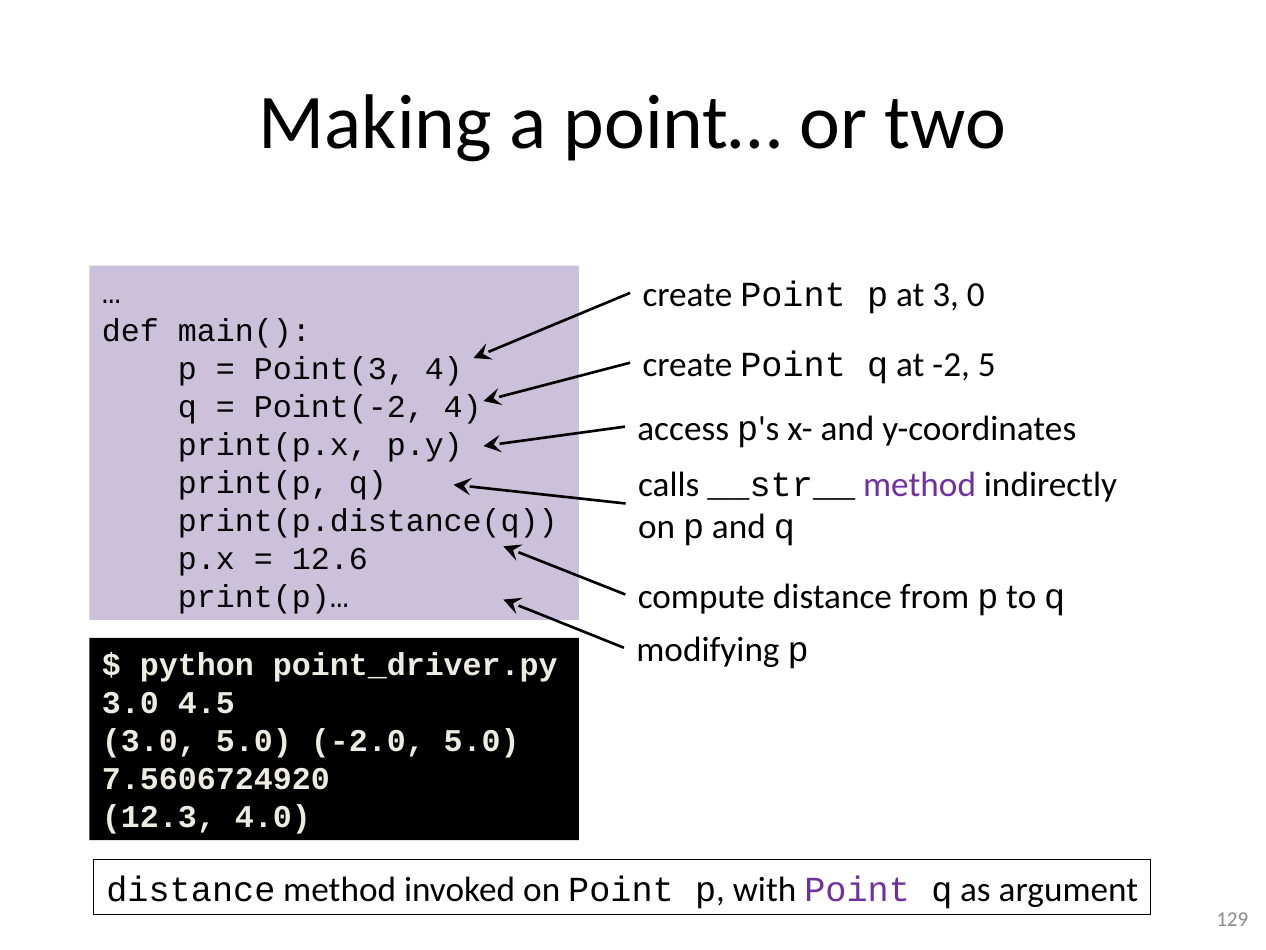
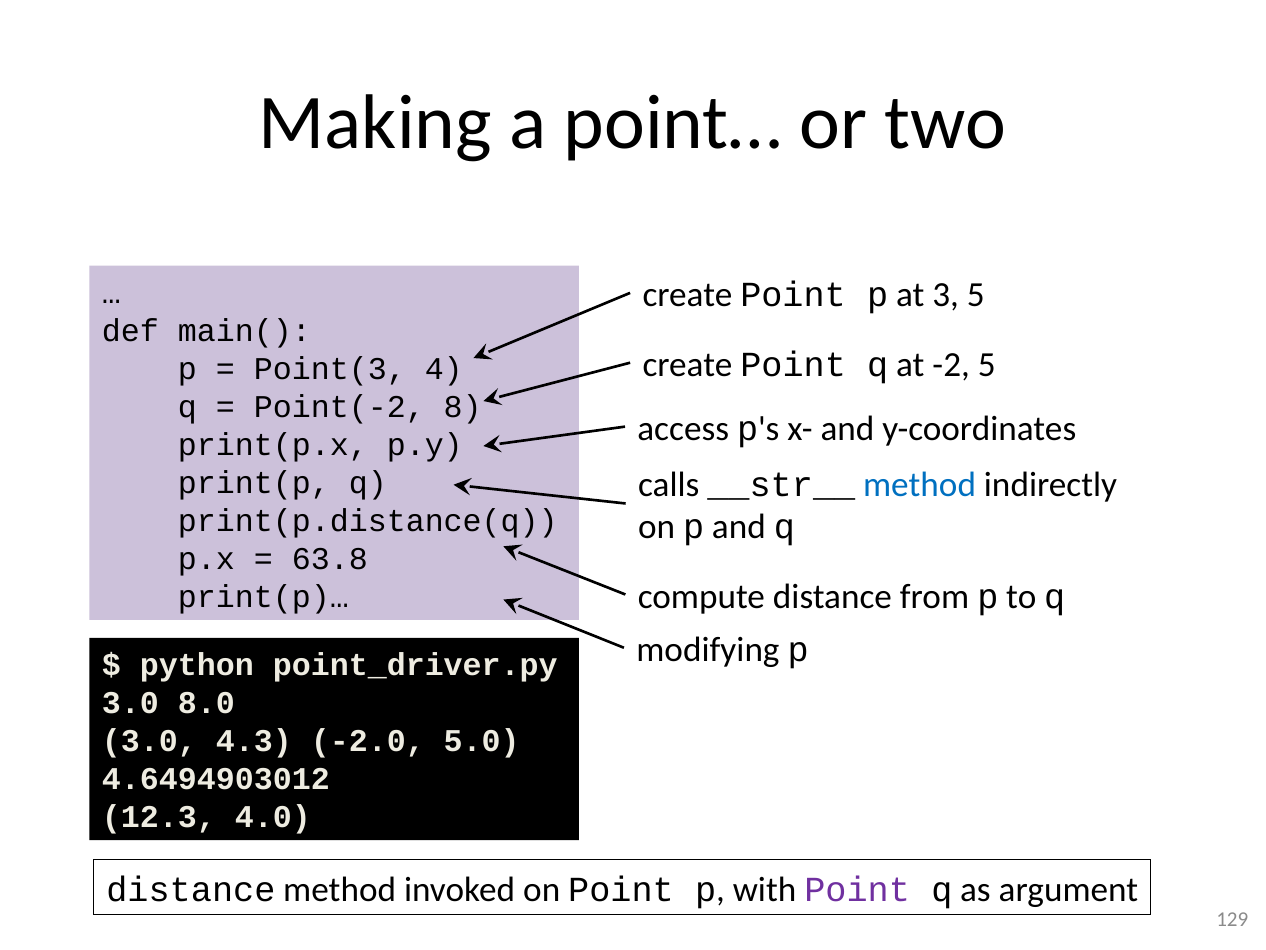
3 0: 0 -> 5 (976, 295)
Point(-2 4: 4 -> 8 (463, 407)
method colour: purple -> blue (920, 485)
12.6: 12.6 -> 63.8 (330, 559)
4.5: 4.5 -> 8.0 (206, 703)
3.0 5.0: 5.0 -> 4.3 (254, 741)
7.5606724920: 7.5606724920 -> 4.6494903012 (216, 779)
